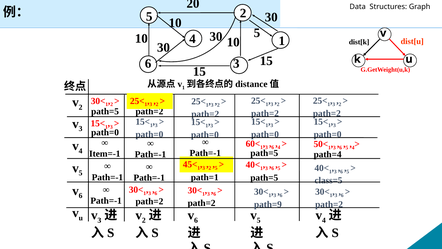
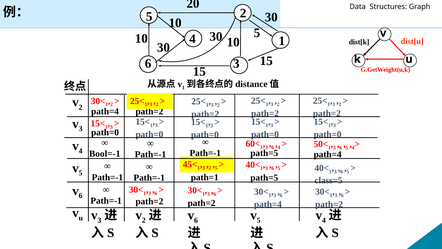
path=5: path=5 -> path=4 (105, 111)
Item=-1: Item=-1 -> Bool=-1 (105, 154)
path=9: path=9 -> path=4 (268, 204)
